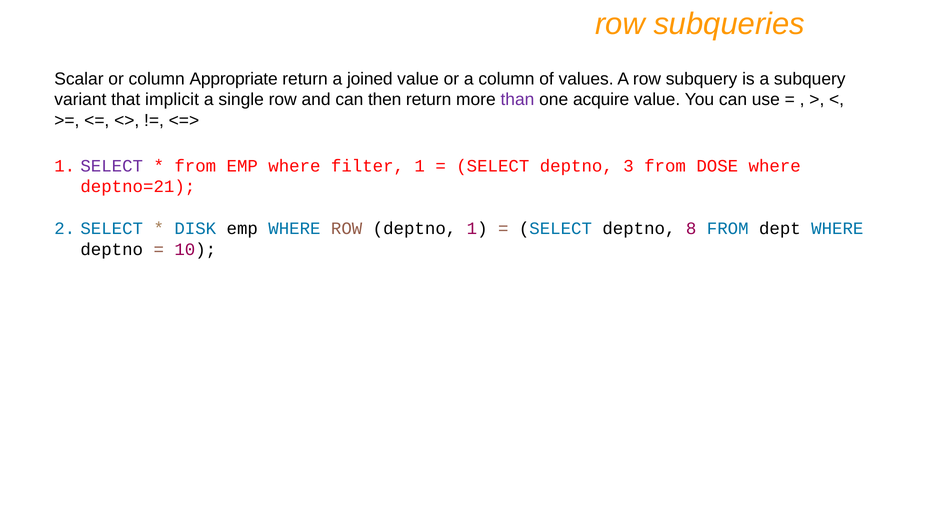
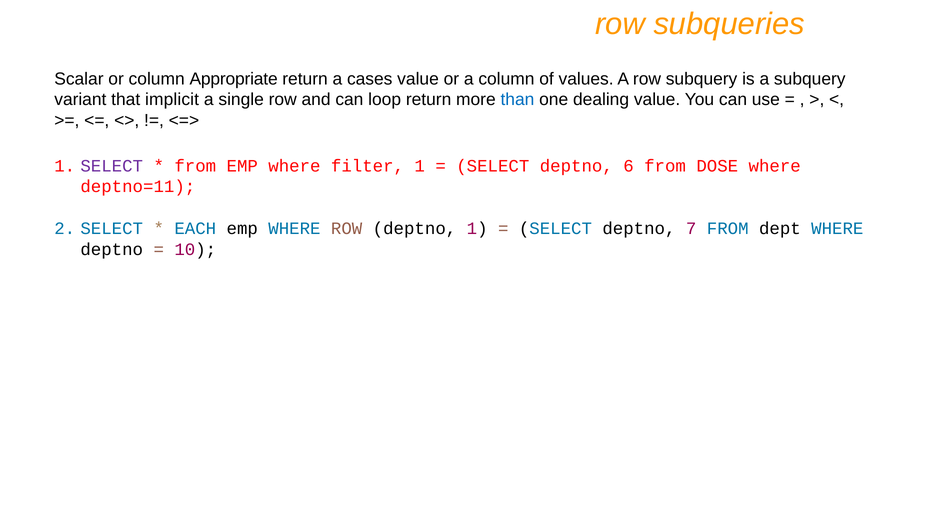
joined: joined -> cases (370, 79)
then: then -> loop (385, 100)
than colour: purple -> blue (517, 100)
acquire: acquire -> dealing (601, 100)
3: 3 -> 6 (629, 166)
deptno=21: deptno=21 -> deptno=11 (138, 187)
DISK: DISK -> EACH (195, 228)
8: 8 -> 7 (691, 228)
